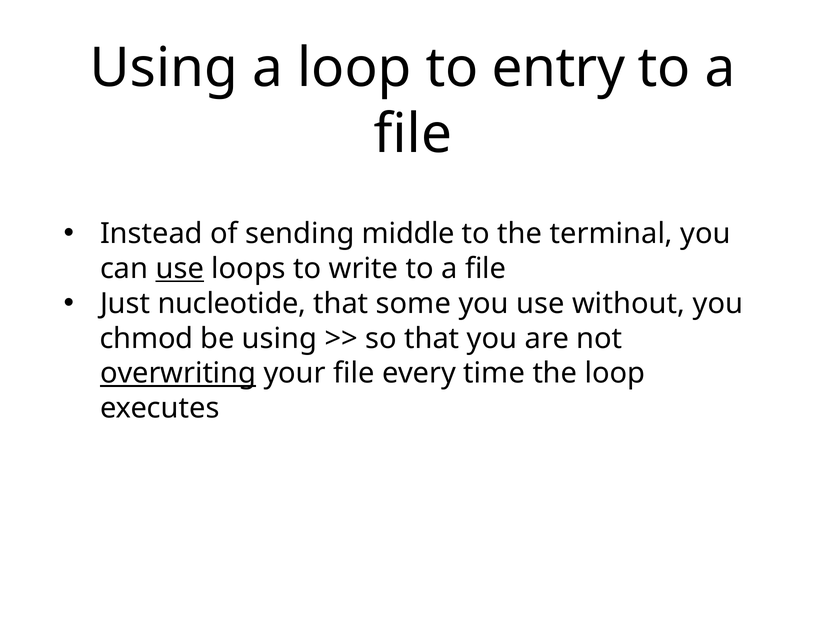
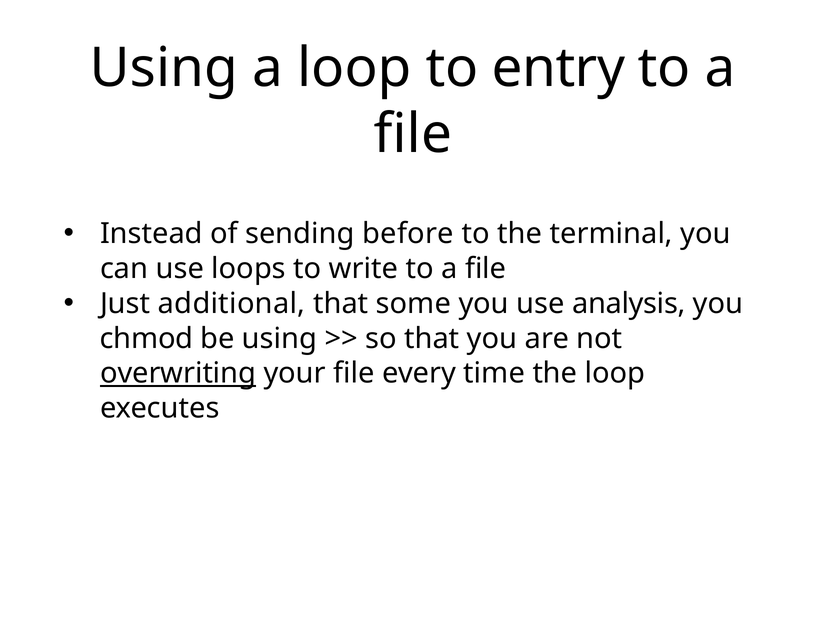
middle: middle -> before (408, 234)
use underline: present -> none (180, 269)
nucleotide: nucleotide -> additional (232, 303)
without: without -> analysis (629, 303)
